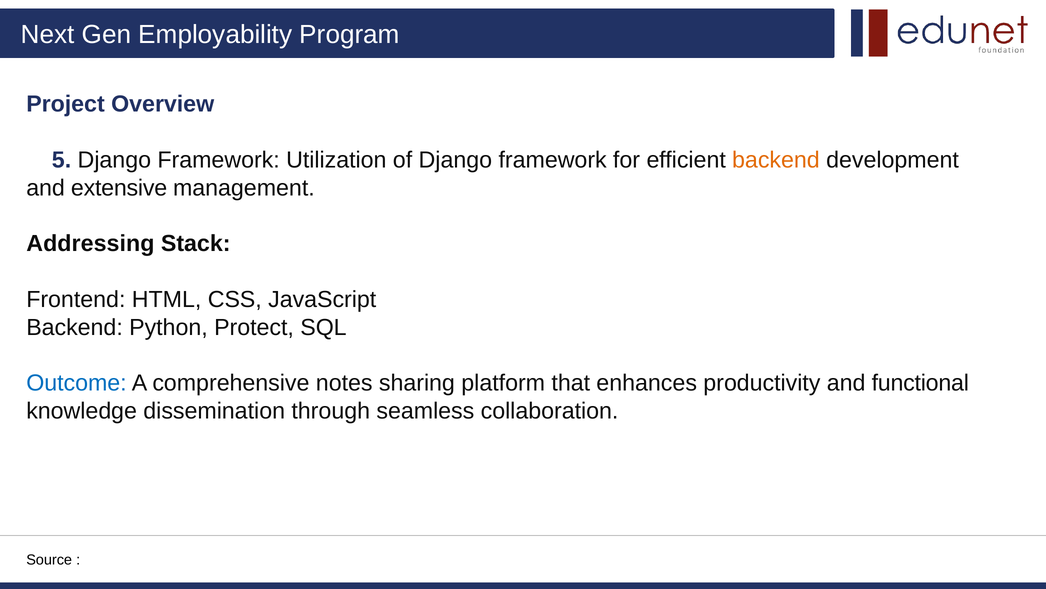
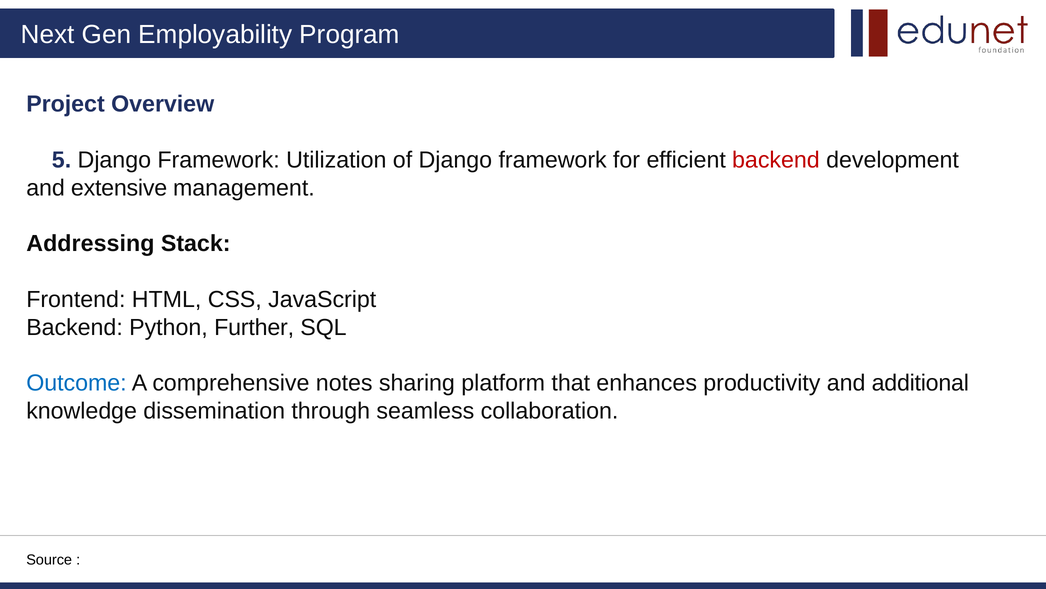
backend colour: orange -> red (776, 160)
Protect: Protect -> Further (254, 327)
functional: functional -> additional (920, 383)
